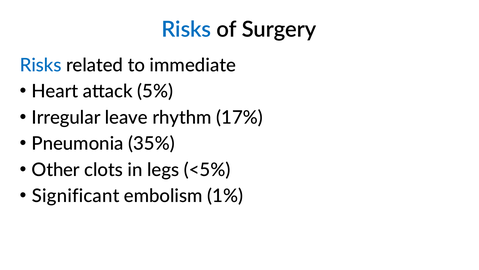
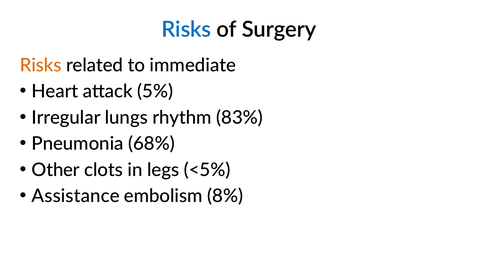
Risks colour: blue -> orange (41, 65)
leave: leave -> lungs (126, 117)
17%: 17% -> 83% (240, 117)
35%: 35% -> 68% (151, 143)
Significant: Significant -> Assistance (76, 196)
1%: 1% -> 8% (225, 196)
